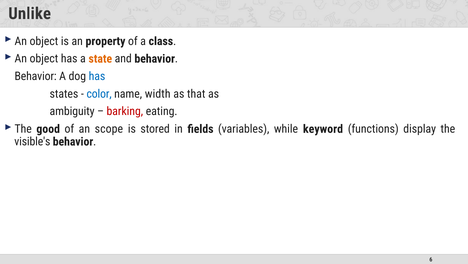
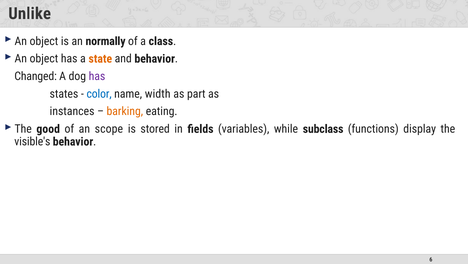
property: property -> normally (106, 41)
Behavior: Behavior -> Changed (36, 76)
has colour: blue -> purple (97, 76)
that: that -> part (196, 94)
ambiguity: ambiguity -> instances (72, 111)
barking colour: red -> orange (125, 111)
keyword: keyword -> subclass (323, 129)
